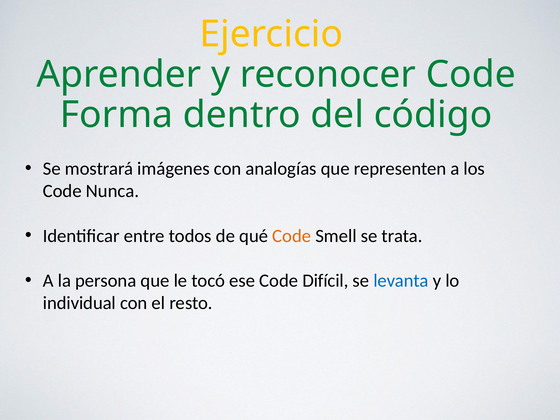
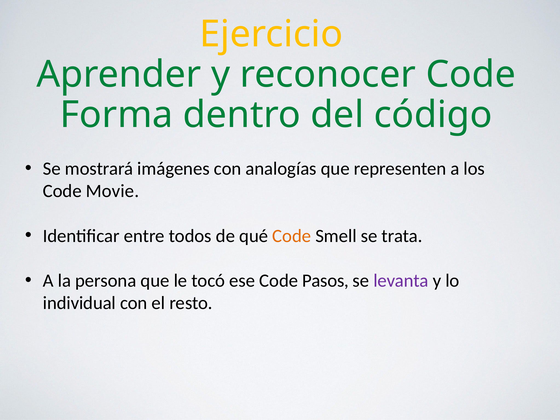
Nunca: Nunca -> Movie (112, 191)
Difícil: Difícil -> Pasos (325, 281)
levanta colour: blue -> purple (401, 281)
